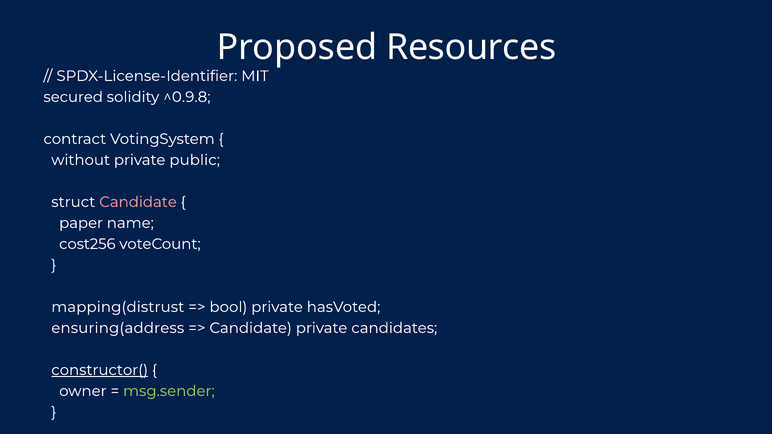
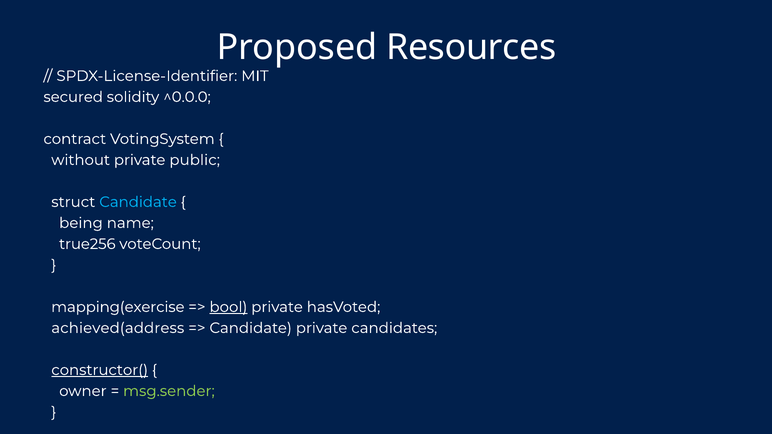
^0.9.8: ^0.9.8 -> ^0.0.0 (187, 97)
Candidate colour: pink -> light blue (138, 202)
paper: paper -> being (81, 223)
cost256: cost256 -> true256 (87, 244)
mapping(distrust: mapping(distrust -> mapping(exercise (118, 307)
bool underline: none -> present (228, 307)
ensuring(address: ensuring(address -> achieved(address (118, 328)
